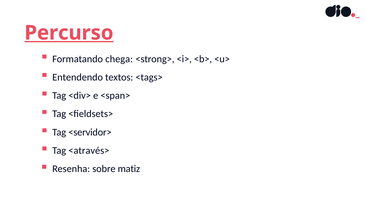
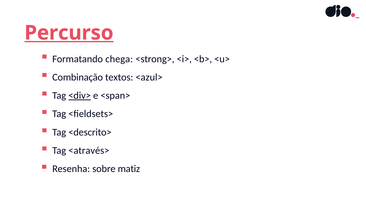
Entendendo: Entendendo -> Combinação (78, 77)
<tags>: <tags> -> <azul> (149, 77)
<div> underline: none -> present (80, 95)
<servidor>: <servidor> -> <descrito> (90, 132)
